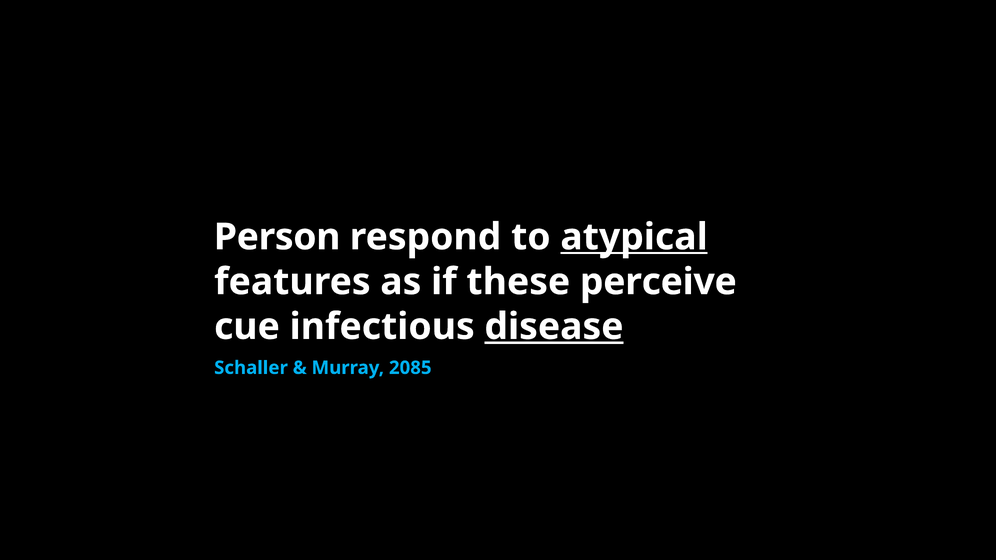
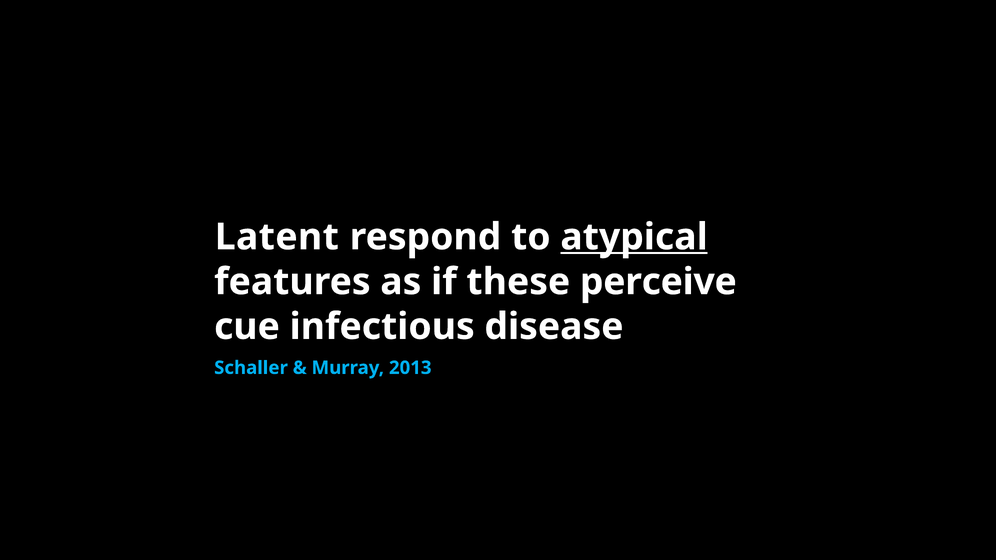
Person: Person -> Latent (277, 237)
disease underline: present -> none (554, 327)
2085: 2085 -> 2013 (410, 368)
